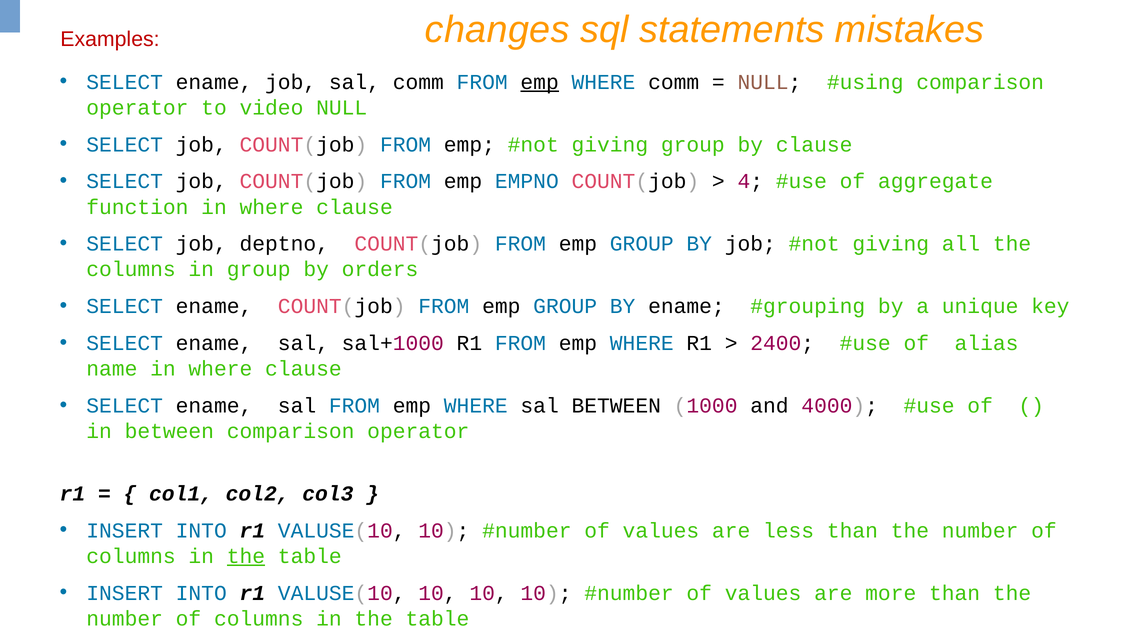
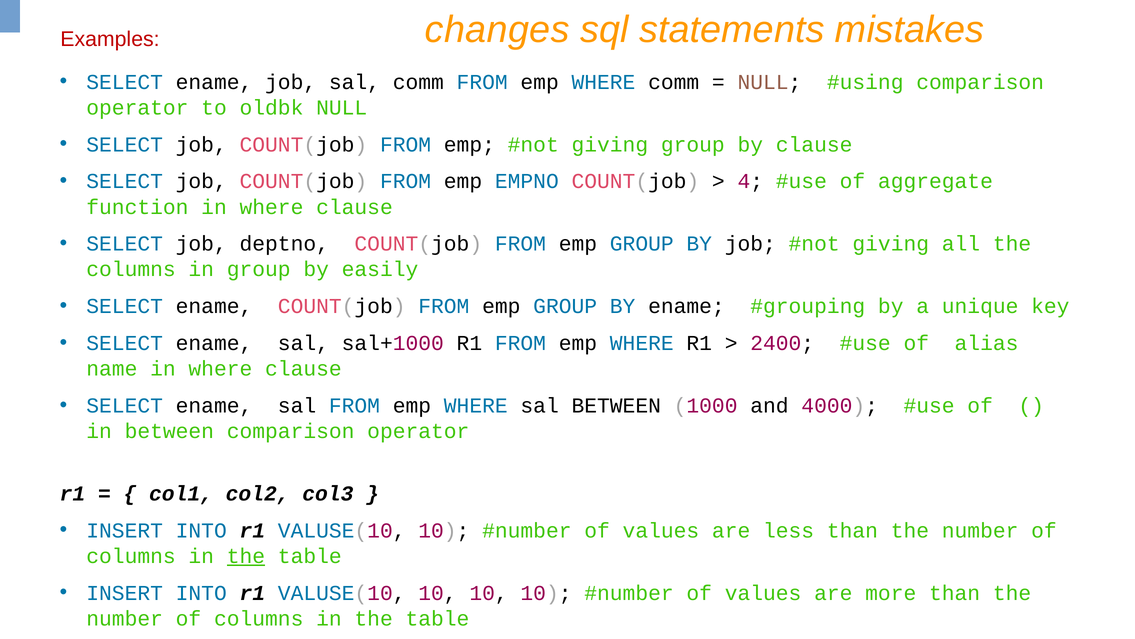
emp underline: present -> none (540, 82)
video: video -> oldbk (271, 108)
orders: orders -> easily (380, 269)
